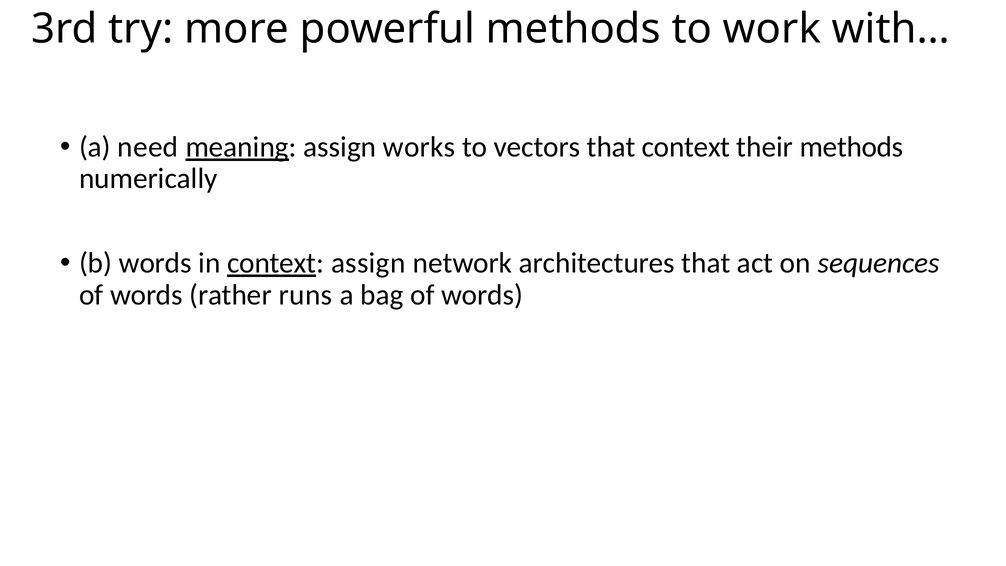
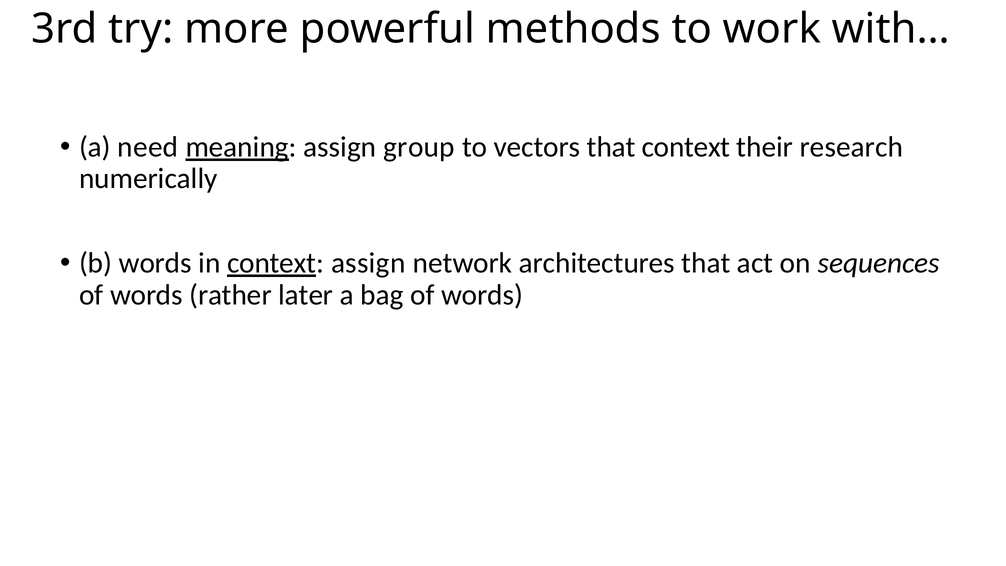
works: works -> group (419, 147)
their methods: methods -> research (851, 147)
runs: runs -> later (306, 295)
